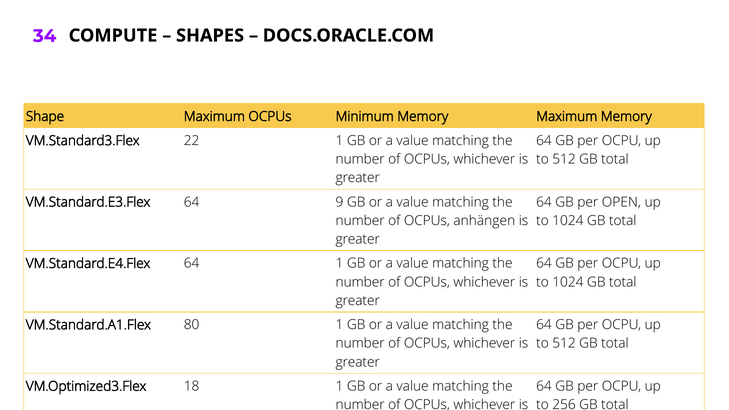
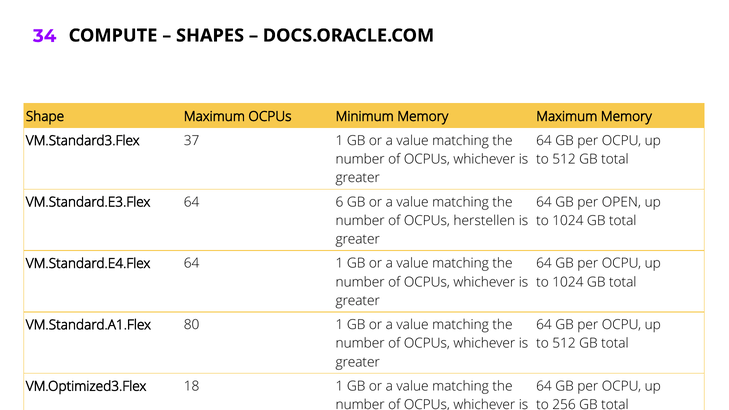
22: 22 -> 37 (192, 141)
9: 9 -> 6 (339, 202)
anhängen: anhängen -> herstellen (484, 221)
